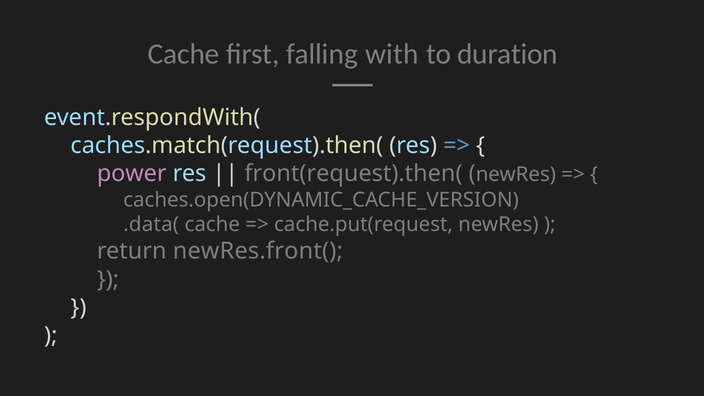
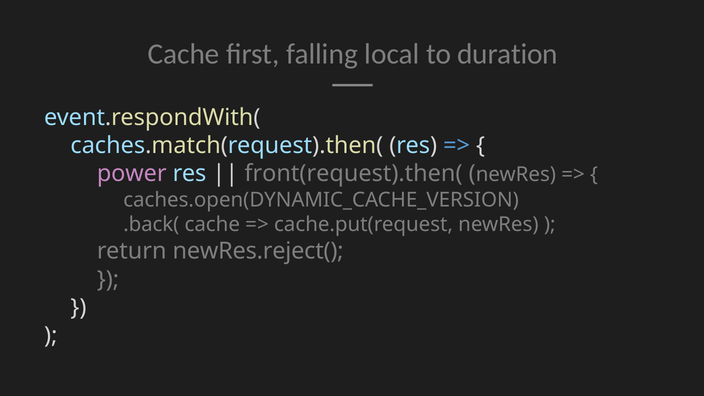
with: with -> local (392, 54)
.data(: .data( -> .back( (151, 225)
newRes.front(: newRes.front( -> newRes.reject( (258, 251)
